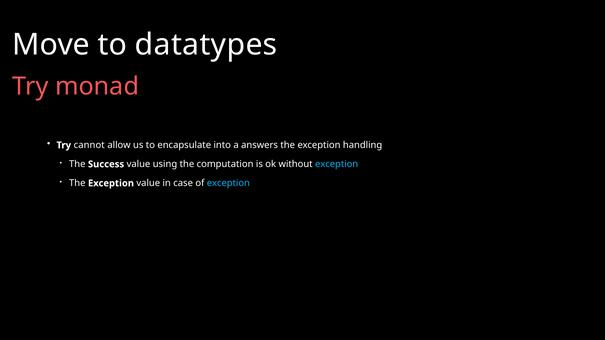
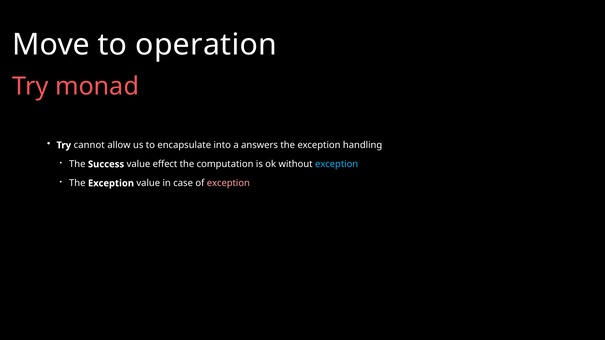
datatypes: datatypes -> operation (206, 45)
using: using -> effect (165, 164)
exception colour: light blue -> pink (228, 183)
